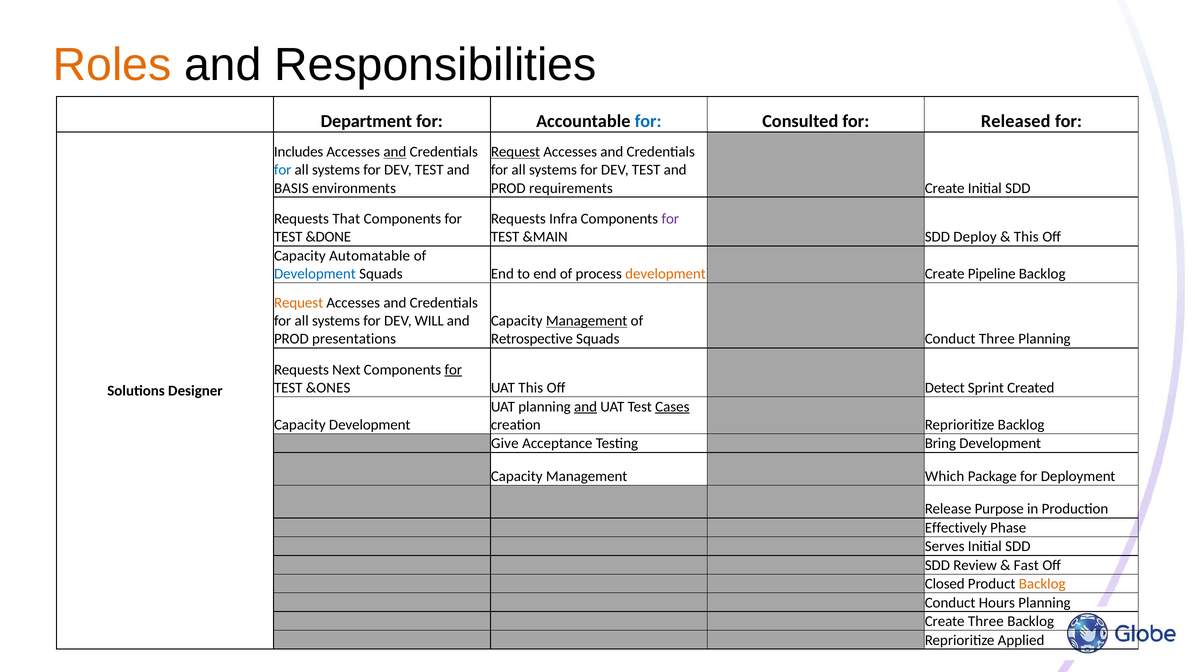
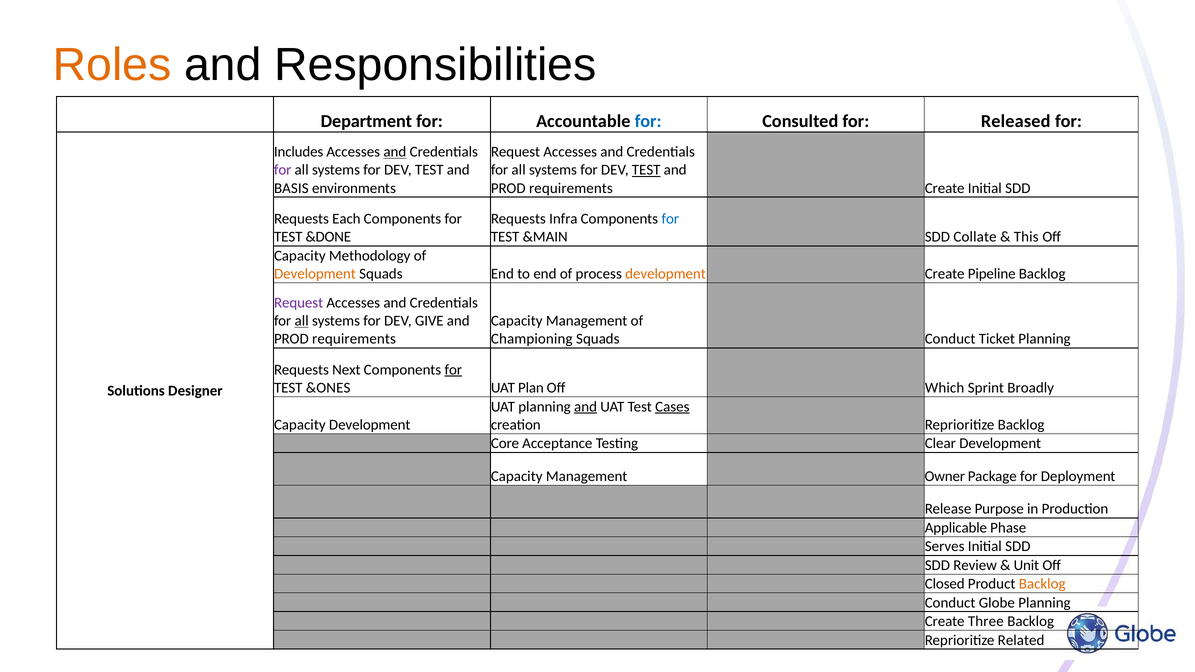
Request underline: present -> none (516, 152)
for colour: blue -> purple (283, 170)
TEST underline: none -> present (646, 170)
That: That -> Each (346, 219)
for colour: purple -> blue (670, 219)
Deploy: Deploy -> Collate (975, 237)
Automatable: Automatable -> Methodology (370, 256)
Development colour: blue -> orange (315, 274)
Request colour: orange -> purple (299, 303)
all underline: none -> present (302, 321)
WILL: WILL -> GIVE (429, 321)
Management underline: present -> none (587, 321)
presentations: presentations -> requirements (354, 339)
Retrospective: Retrospective -> Championing (532, 339)
Conduct Three: Three -> Ticket (997, 339)
UAT This: This -> Plan (531, 388)
Detect: Detect -> Which (945, 388)
Created: Created -> Broadly (1031, 388)
Give: Give -> Core (505, 444)
Bring: Bring -> Clear (940, 444)
Which: Which -> Owner (945, 476)
Effectively: Effectively -> Applicable (956, 528)
Fast: Fast -> Unit (1026, 565)
Hours: Hours -> Globe (997, 603)
Applied: Applied -> Related (1021, 640)
